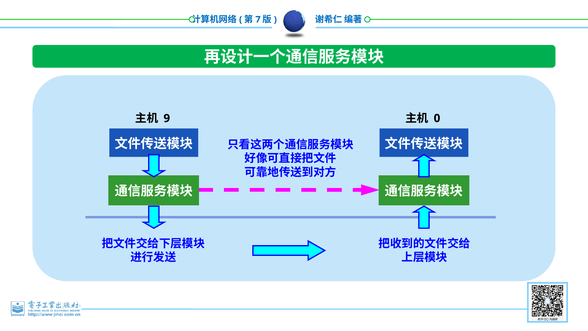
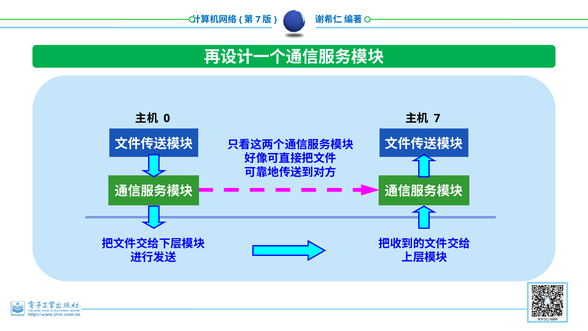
9: 9 -> 0 (167, 118)
0: 0 -> 7 (437, 118)
